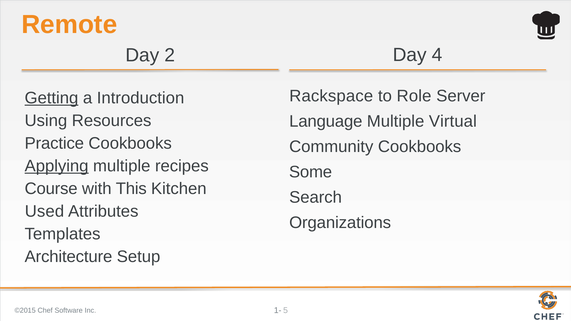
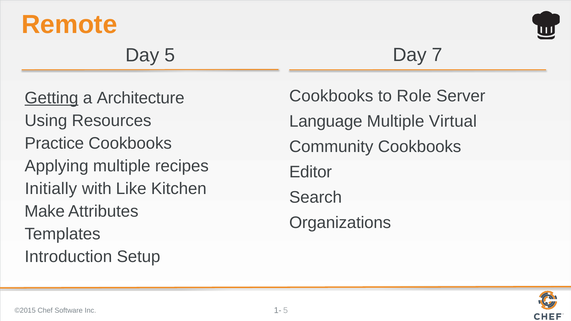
Day 2: 2 -> 5 (170, 55)
4: 4 -> 7 (437, 55)
Rackspace: Rackspace -> Cookbooks (331, 96)
Introduction: Introduction -> Architecture (141, 98)
Applying underline: present -> none (57, 166)
Some: Some -> Editor (311, 172)
Course: Course -> Initially (51, 189)
This: This -> Like (131, 189)
Used: Used -> Make (45, 211)
Architecture: Architecture -> Introduction (68, 257)
